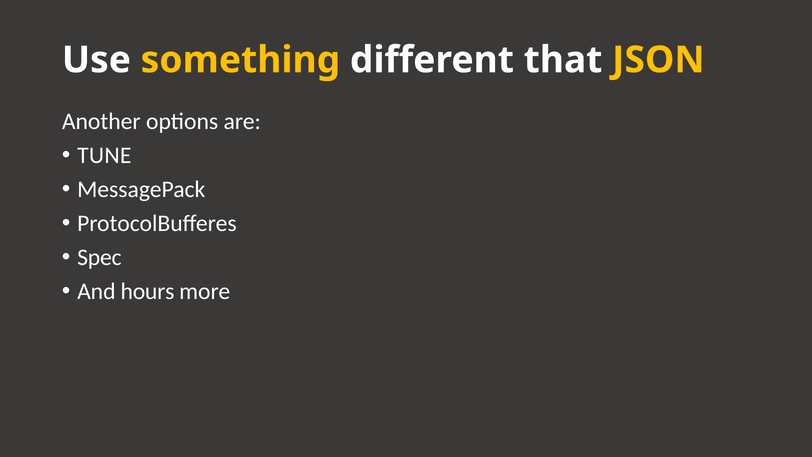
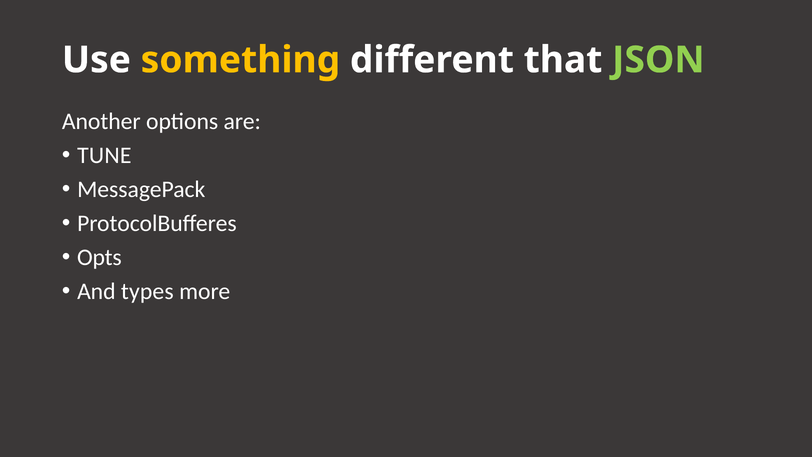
JSON colour: yellow -> light green (658, 60)
Spec: Spec -> Opts (99, 257)
hours: hours -> types (147, 291)
